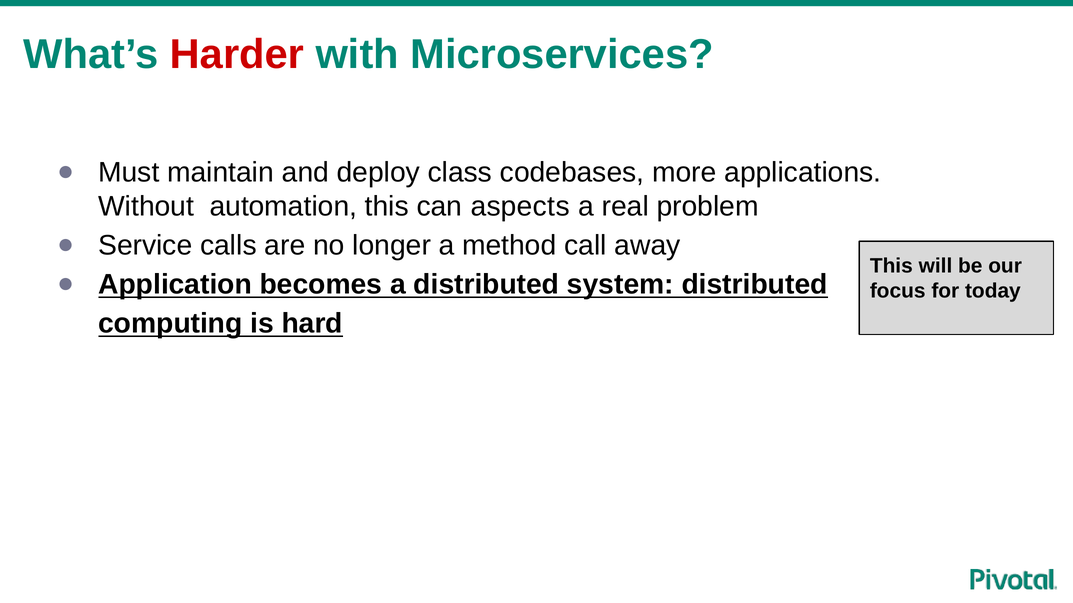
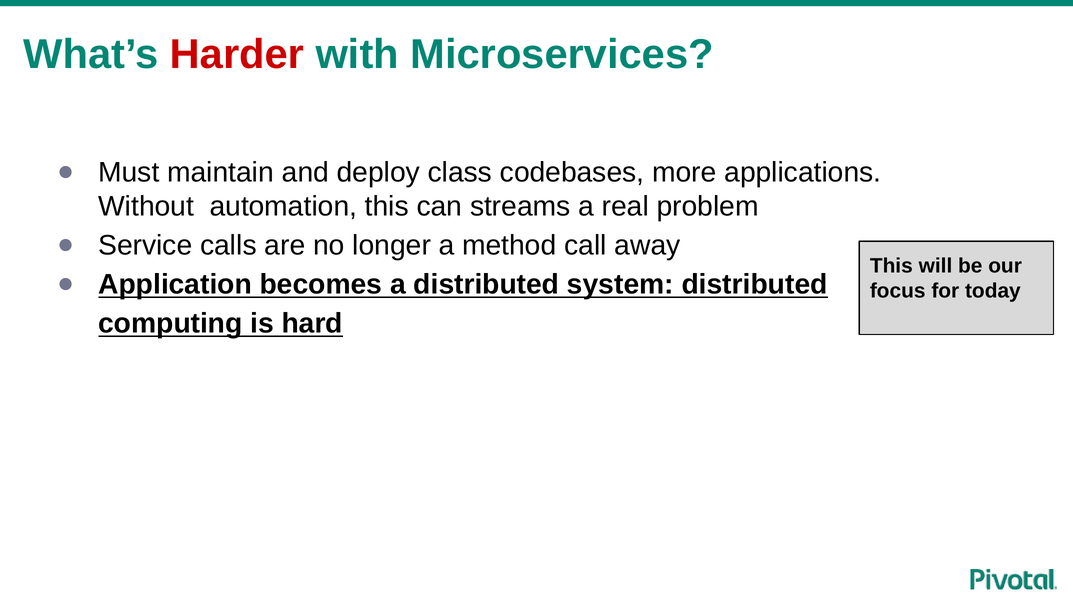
aspects: aspects -> streams (520, 207)
